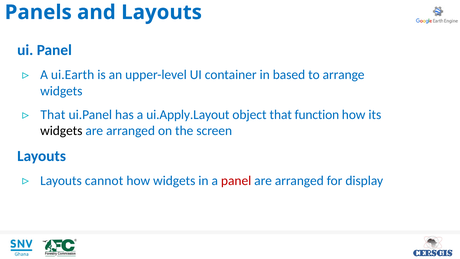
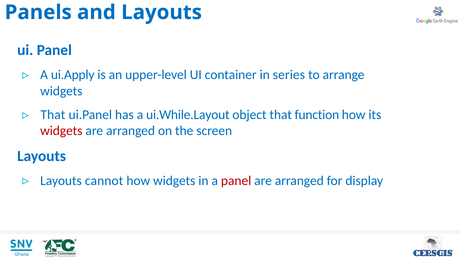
ui.Earth: ui.Earth -> ui.Apply (73, 75)
based: based -> series (289, 75)
ui.Apply.Layout: ui.Apply.Layout -> ui.While.Layout (188, 115)
widgets colour: black -> red (61, 131)
